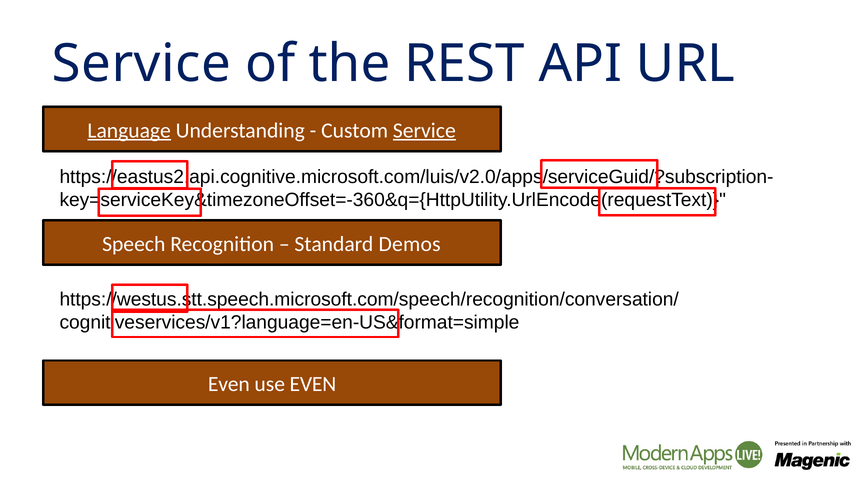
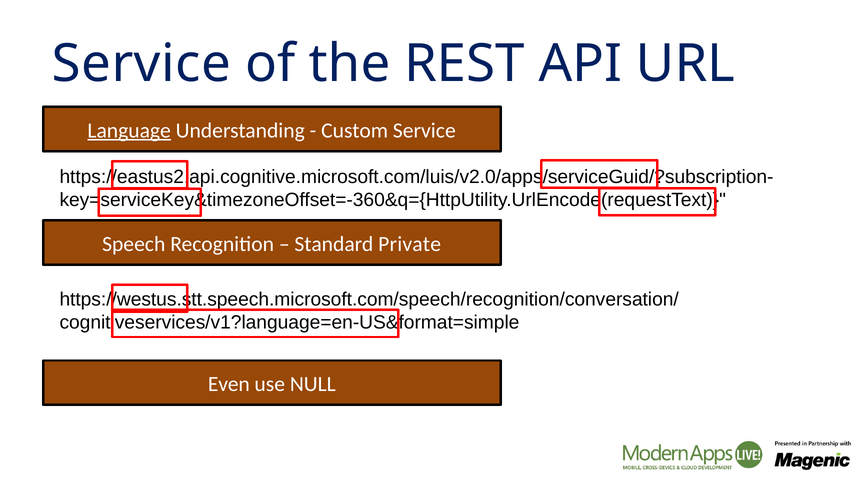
Service underline: present -> none (424, 131)
Demos: Demos -> Private (410, 244)
use EVEN: EVEN -> NULL (313, 385)
